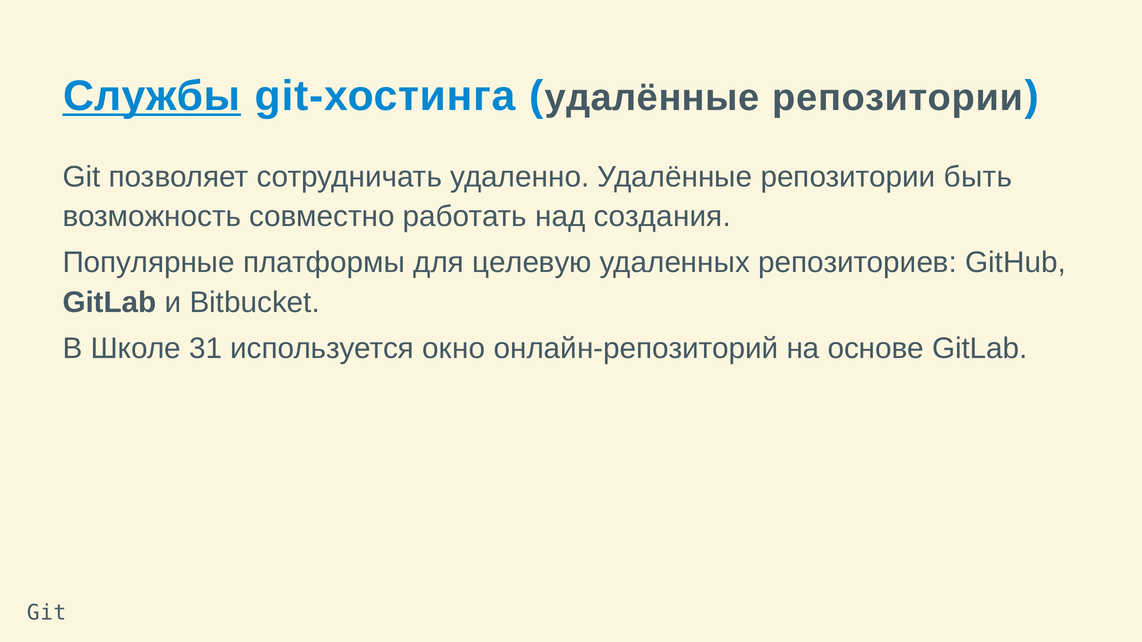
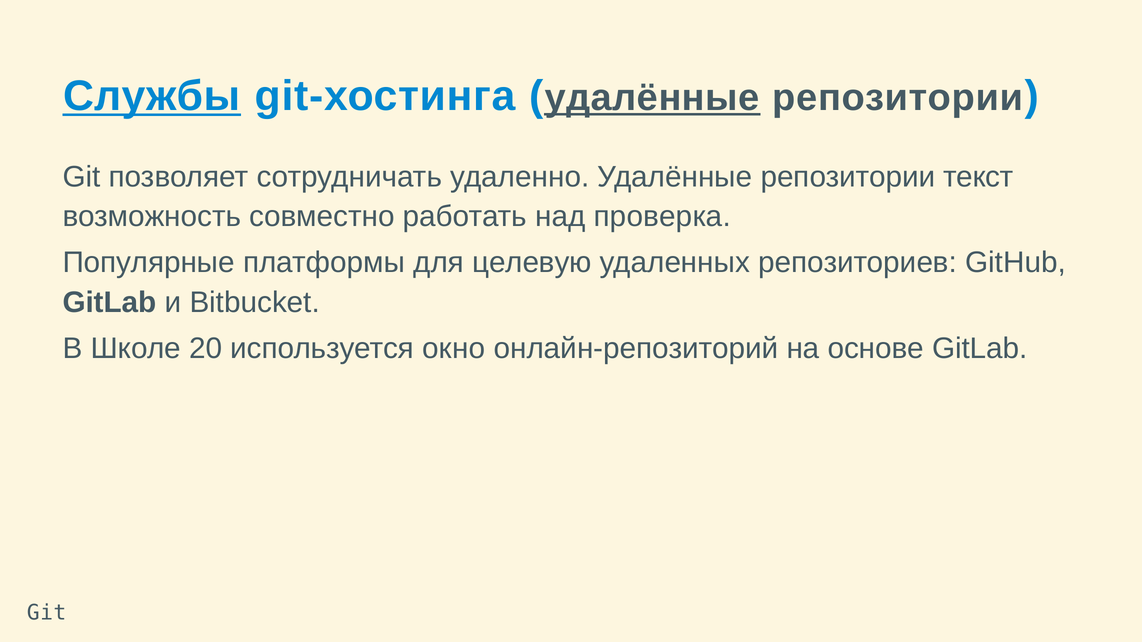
удалённые underline: none -> present (652, 98)
быть: быть -> текст (978, 177)
создания: создания -> проверка (662, 217)
31: 31 -> 20 (206, 348)
